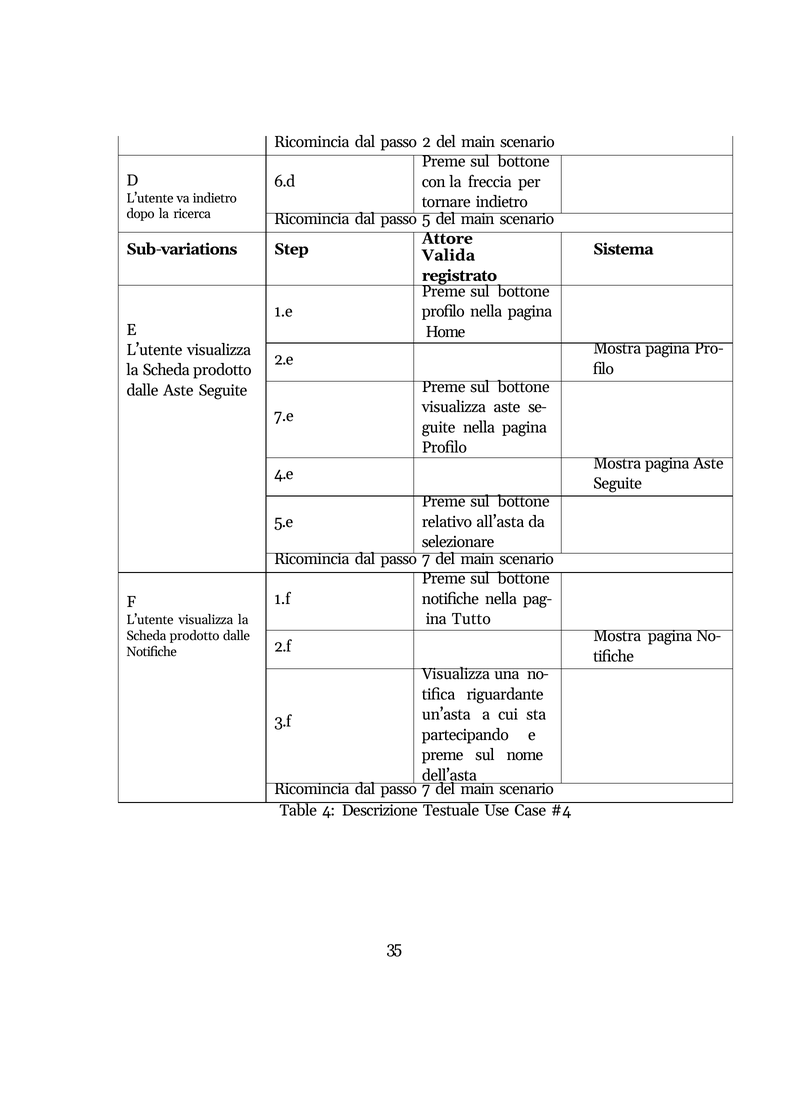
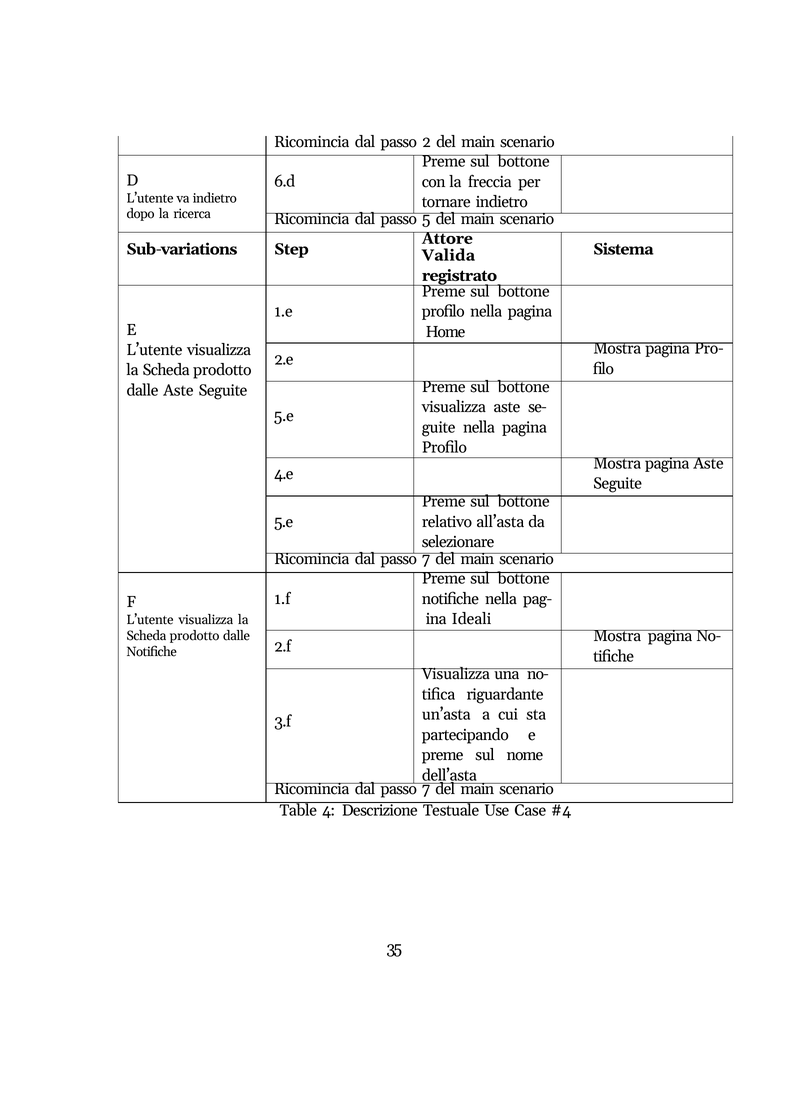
7.e: 7.e -> 5.e (284, 416)
Tutto: Tutto -> Ideali (471, 619)
